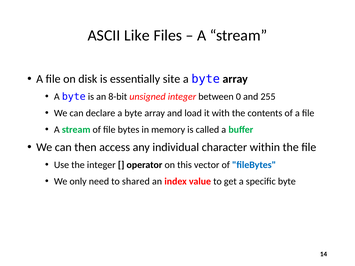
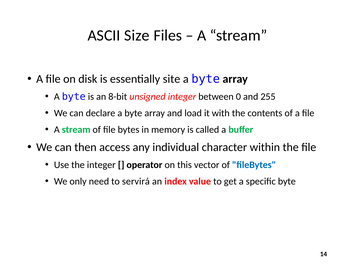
Like: Like -> Size (137, 35)
shared: shared -> servirá (136, 182)
